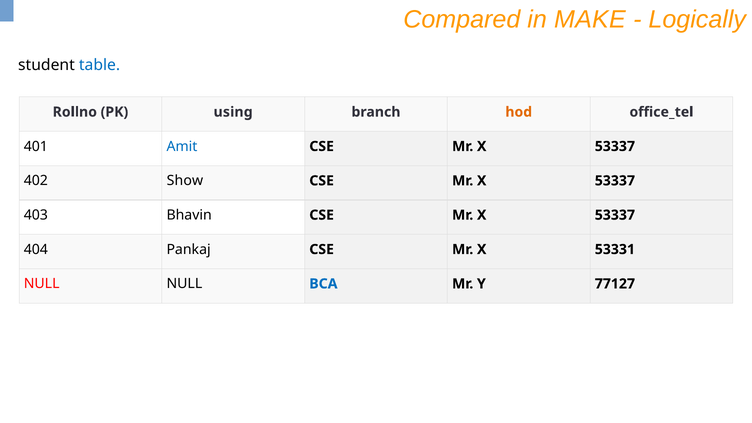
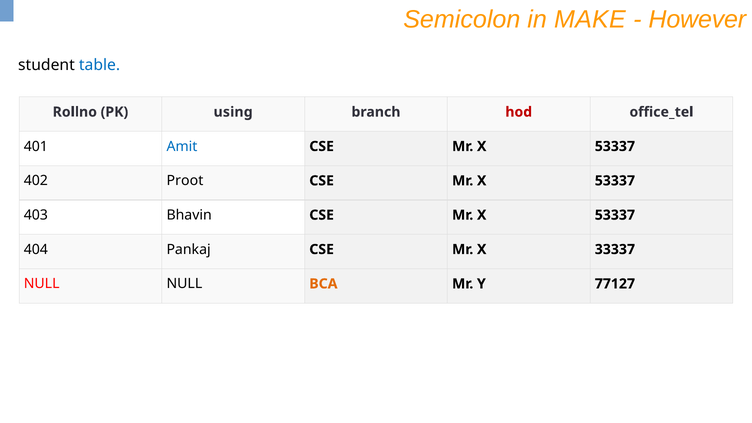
Compared: Compared -> Semicolon (462, 20)
Logically: Logically -> However (697, 20)
hod colour: orange -> red (519, 112)
Show: Show -> Proot (185, 181)
53331: 53331 -> 33337 (615, 249)
BCA colour: blue -> orange (323, 284)
